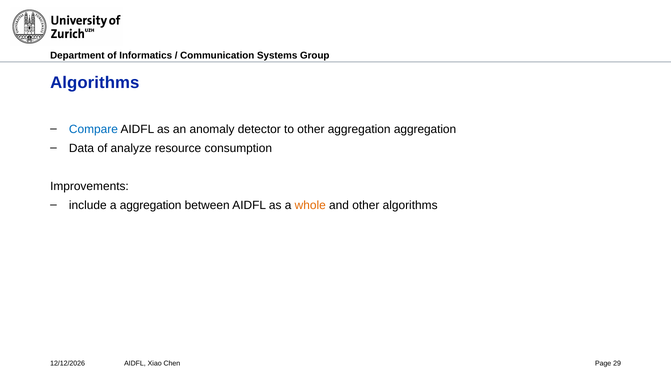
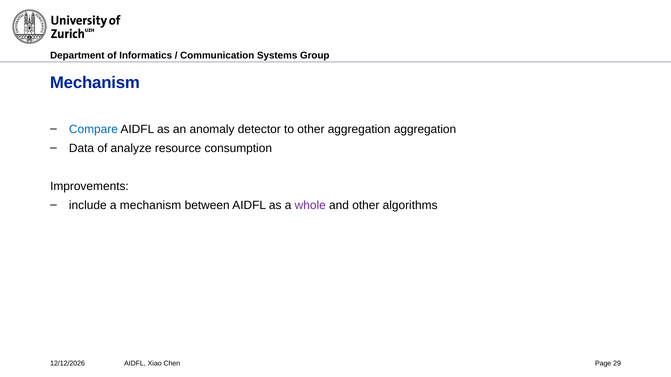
Algorithms: Algorithms -> Mechanism (95, 83)
a aggregation: aggregation -> mechanism (151, 205)
whole colour: orange -> purple (310, 205)
